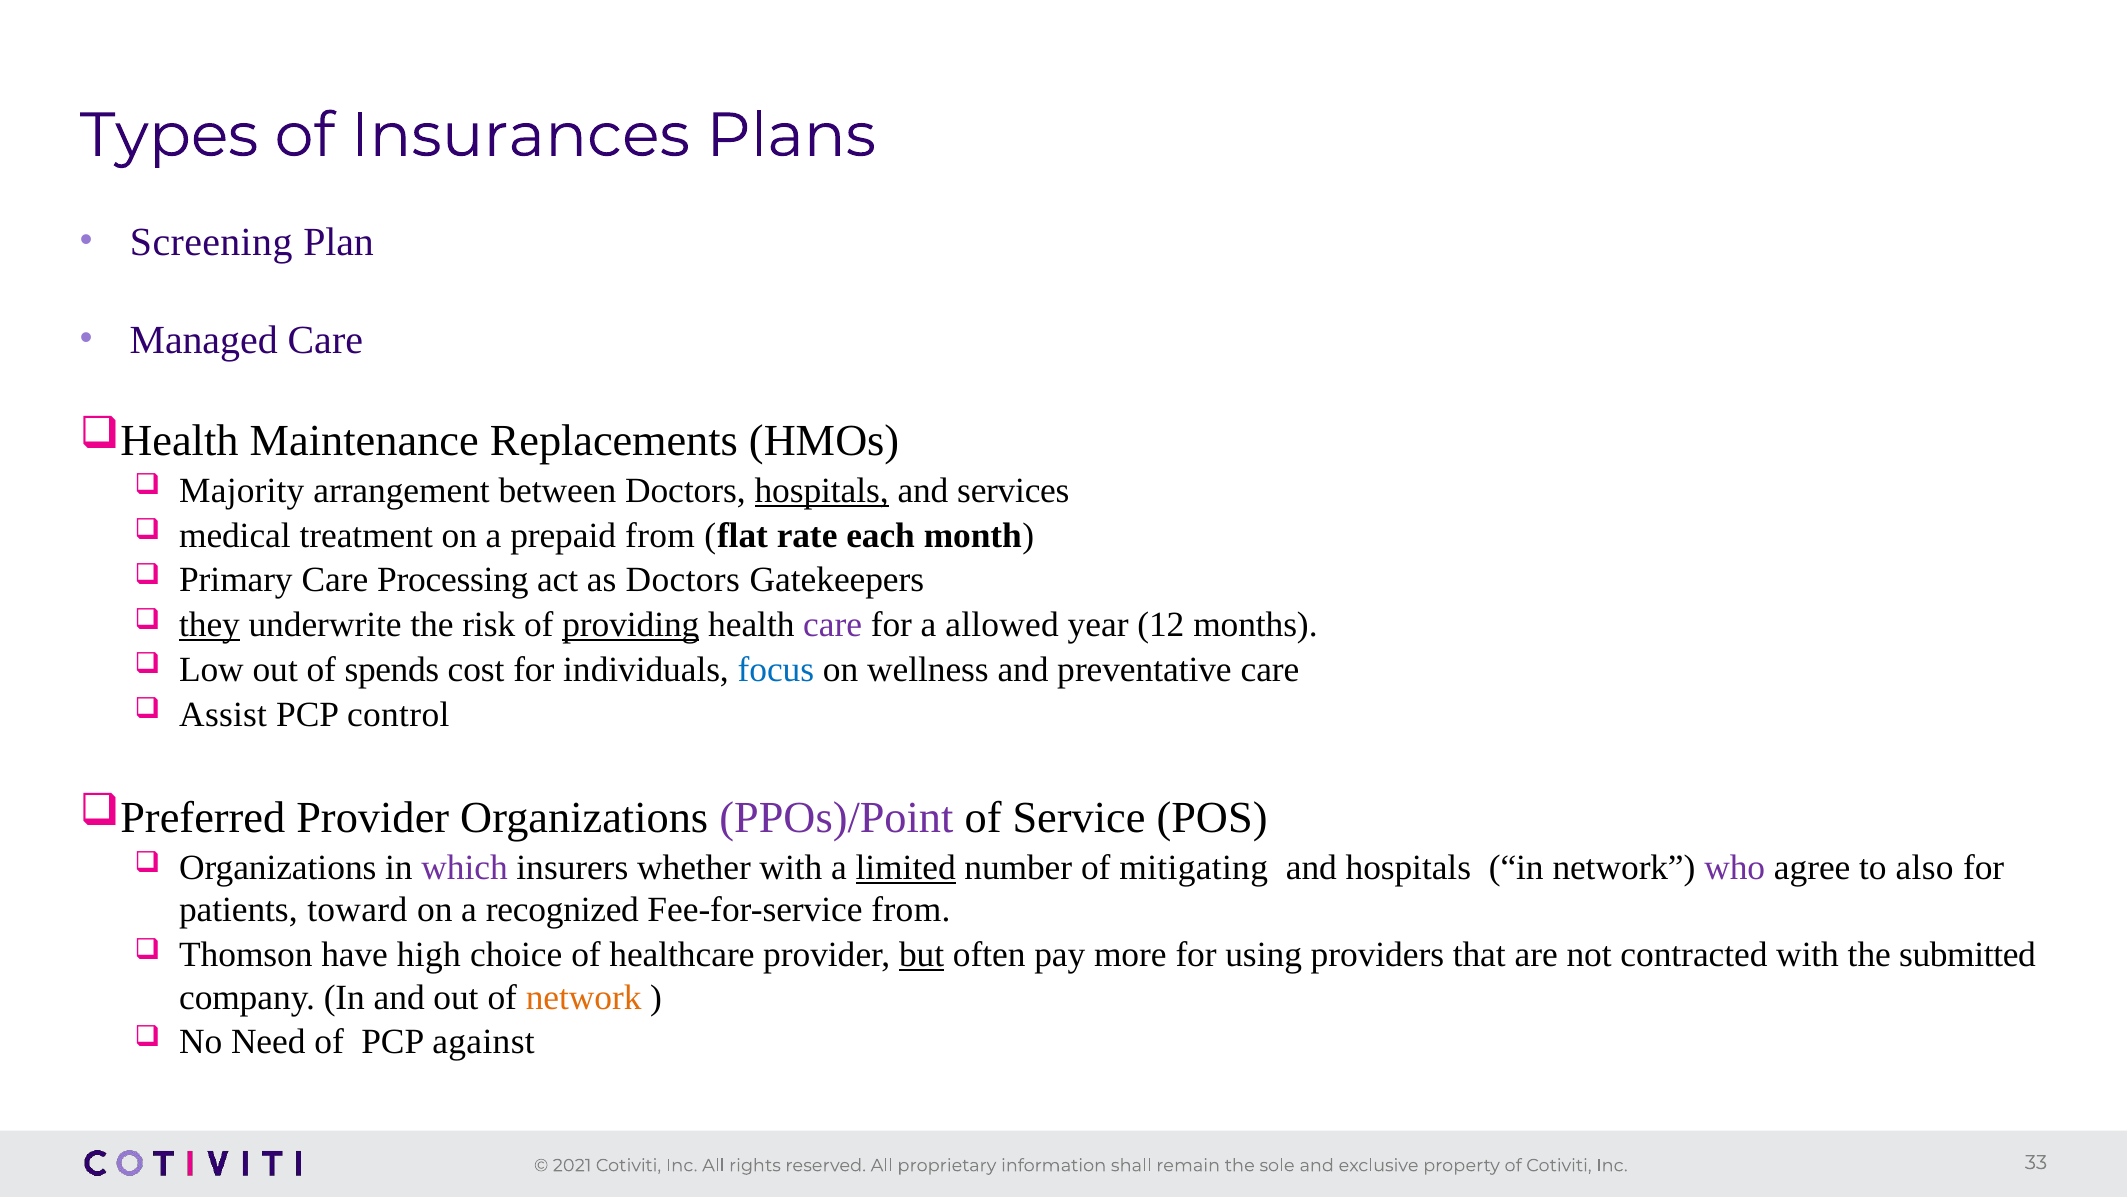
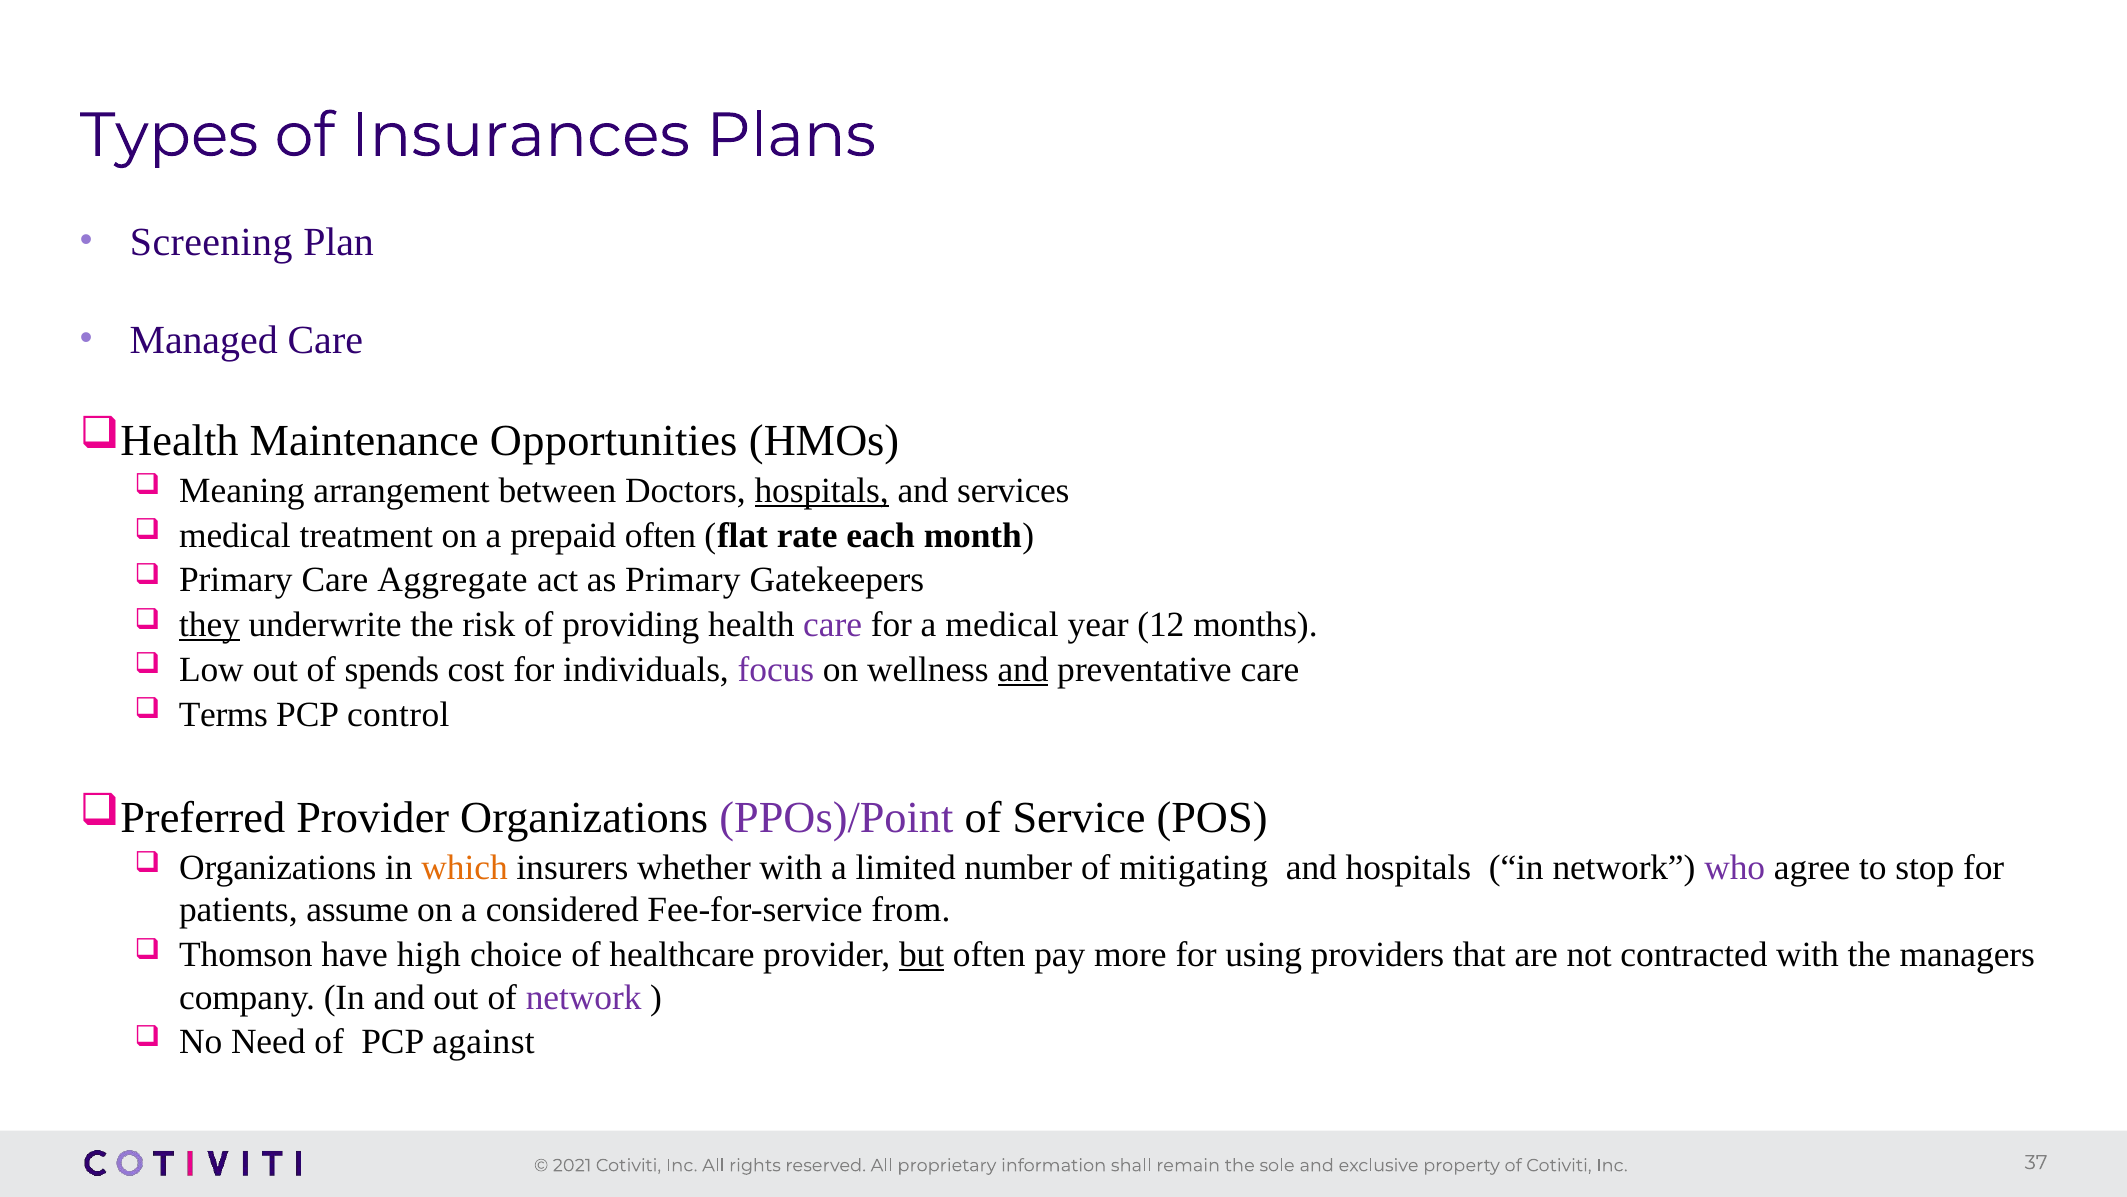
Replacements: Replacements -> Opportunities (614, 441)
Majority: Majority -> Meaning (242, 490)
prepaid from: from -> often (660, 535)
Processing: Processing -> Aggregate (453, 580)
as Doctors: Doctors -> Primary (683, 580)
providing underline: present -> none (631, 625)
a allowed: allowed -> medical (1002, 625)
focus colour: blue -> purple (776, 669)
and underline: none -> present (1023, 669)
Assist: Assist -> Terms (223, 714)
which colour: purple -> orange (465, 867)
limited underline: present -> none (906, 867)
also: also -> stop (1925, 867)
toward: toward -> assume (358, 910)
recognized: recognized -> considered (562, 910)
submitted: submitted -> managers (1967, 955)
network colour: orange -> purple (584, 997)
33: 33 -> 37 (2036, 1162)
